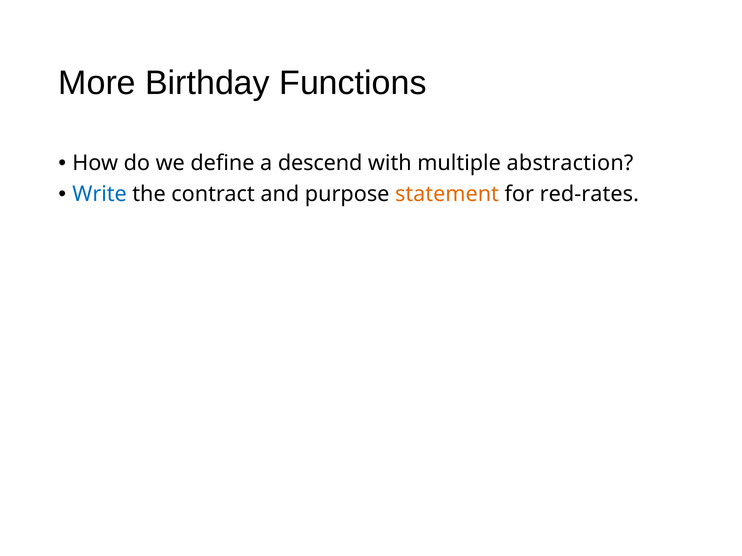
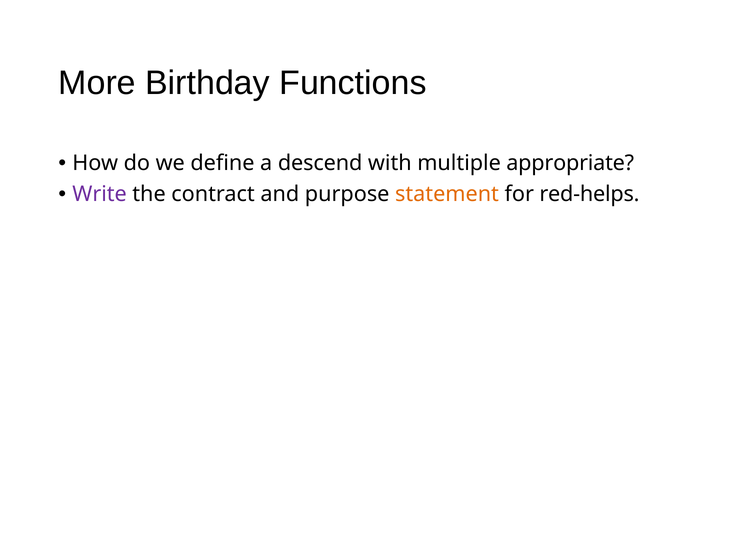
abstraction: abstraction -> appropriate (570, 163)
Write colour: blue -> purple (100, 195)
red-rates: red-rates -> red-helps (589, 195)
